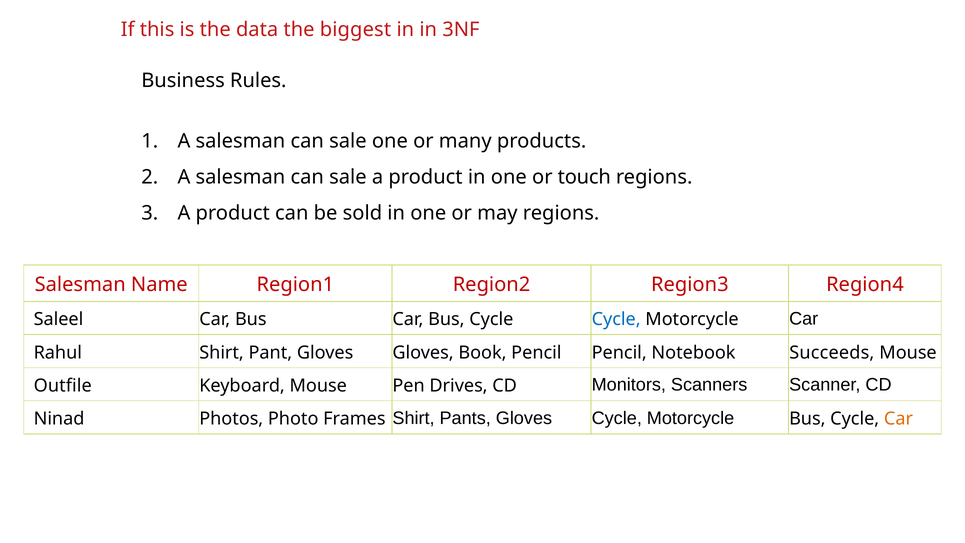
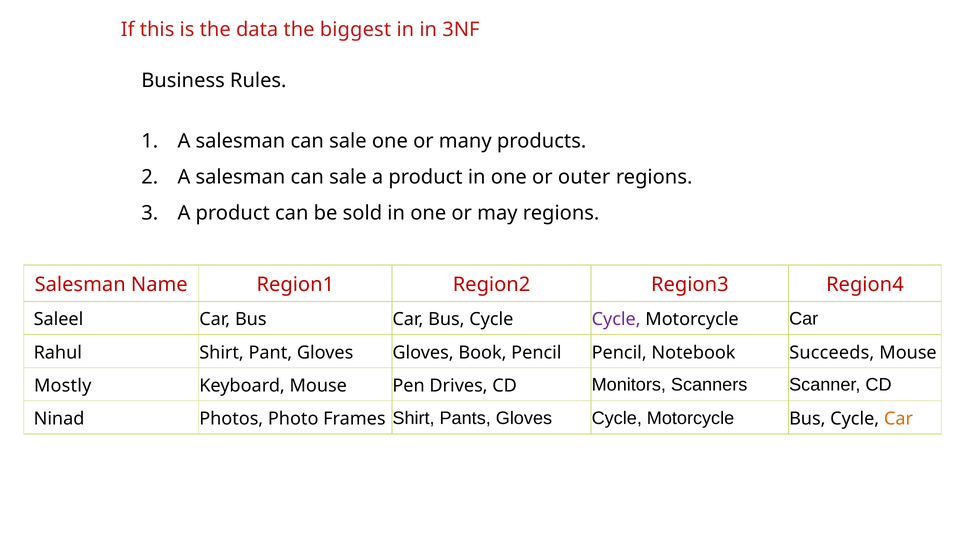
touch: touch -> outer (584, 177)
Cycle colour: blue -> purple (616, 319)
Outfile: Outfile -> Mostly (63, 386)
